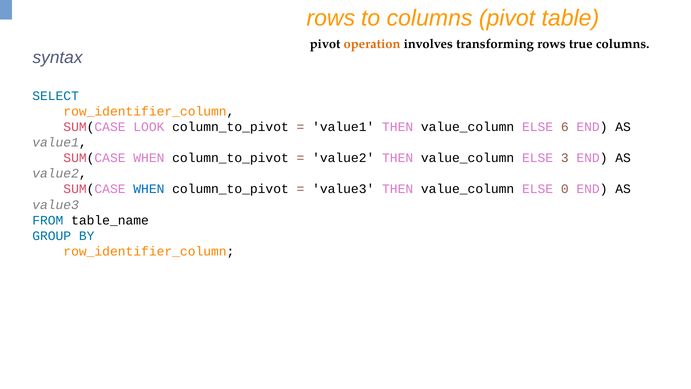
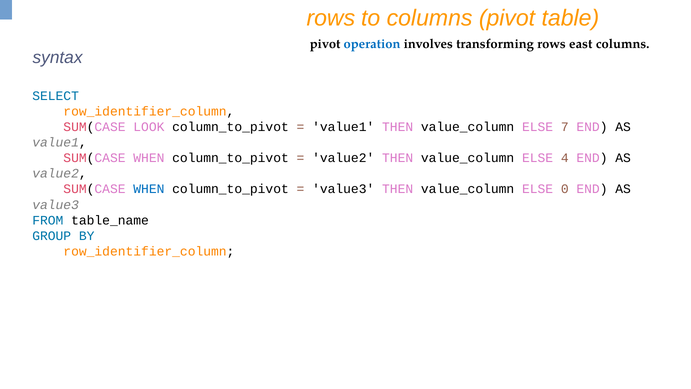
operation colour: orange -> blue (372, 44)
true: true -> east (581, 44)
6: 6 -> 7 (565, 127)
3: 3 -> 4 (565, 158)
